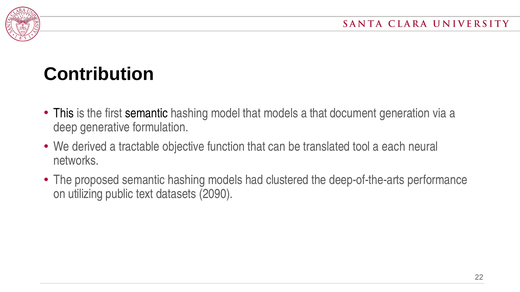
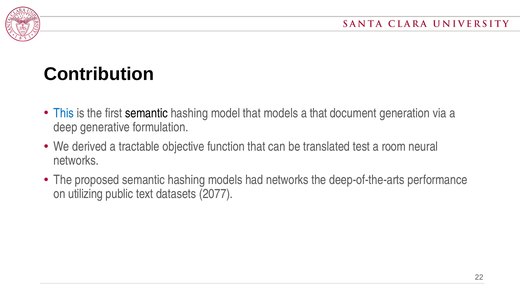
This colour: black -> blue (64, 113)
tool: tool -> test (361, 147)
each: each -> room (394, 147)
had clustered: clustered -> networks (287, 180)
2090: 2090 -> 2077 (216, 194)
